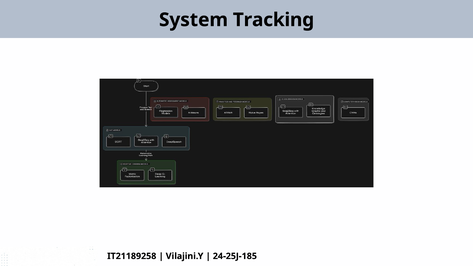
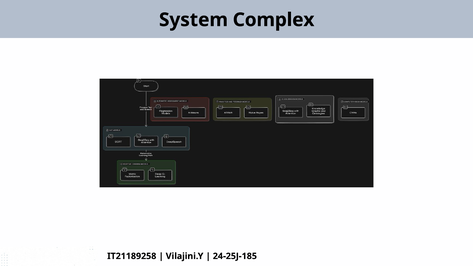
Tracking: Tracking -> Complex (274, 20)
